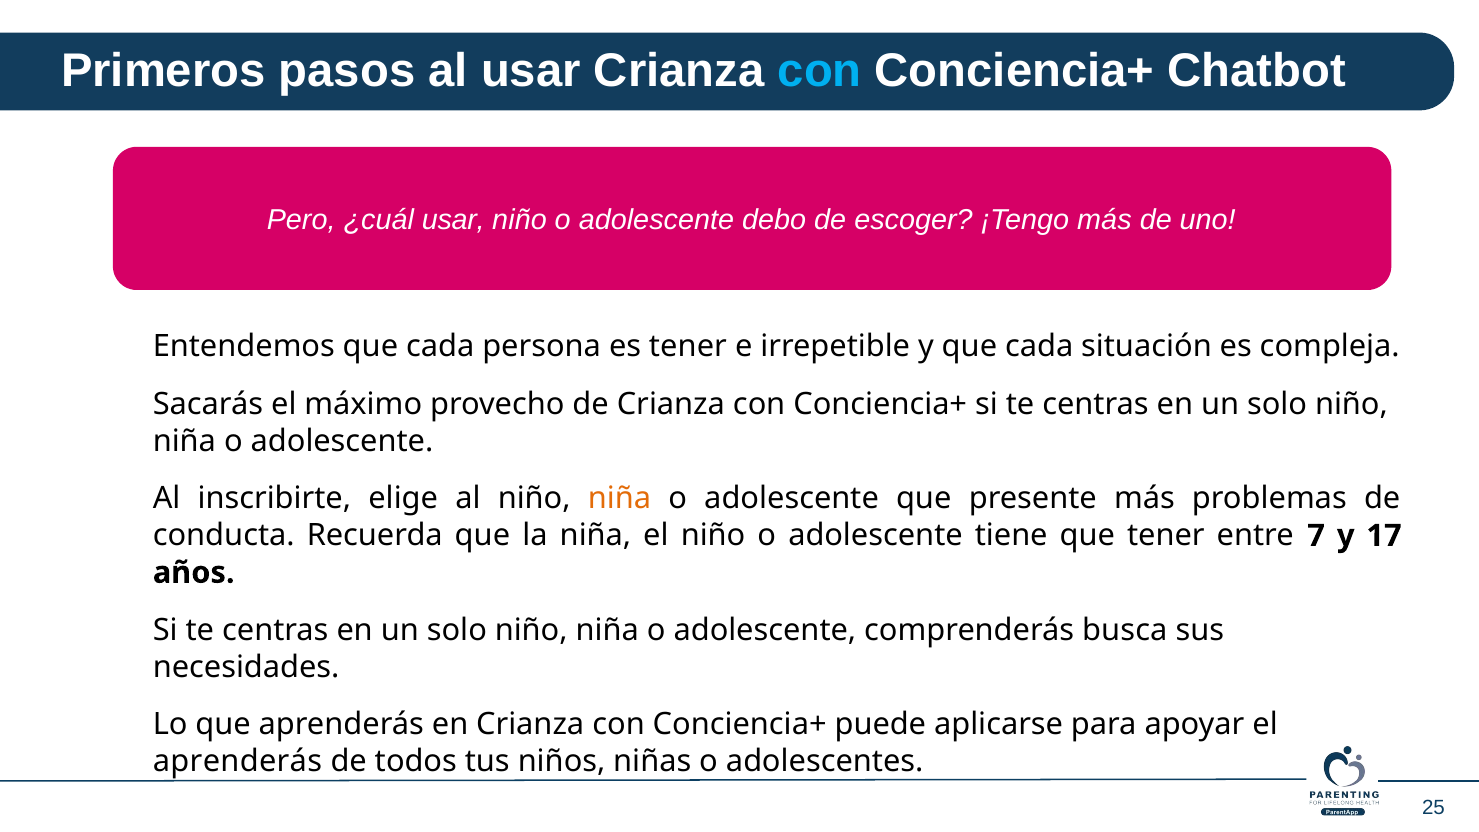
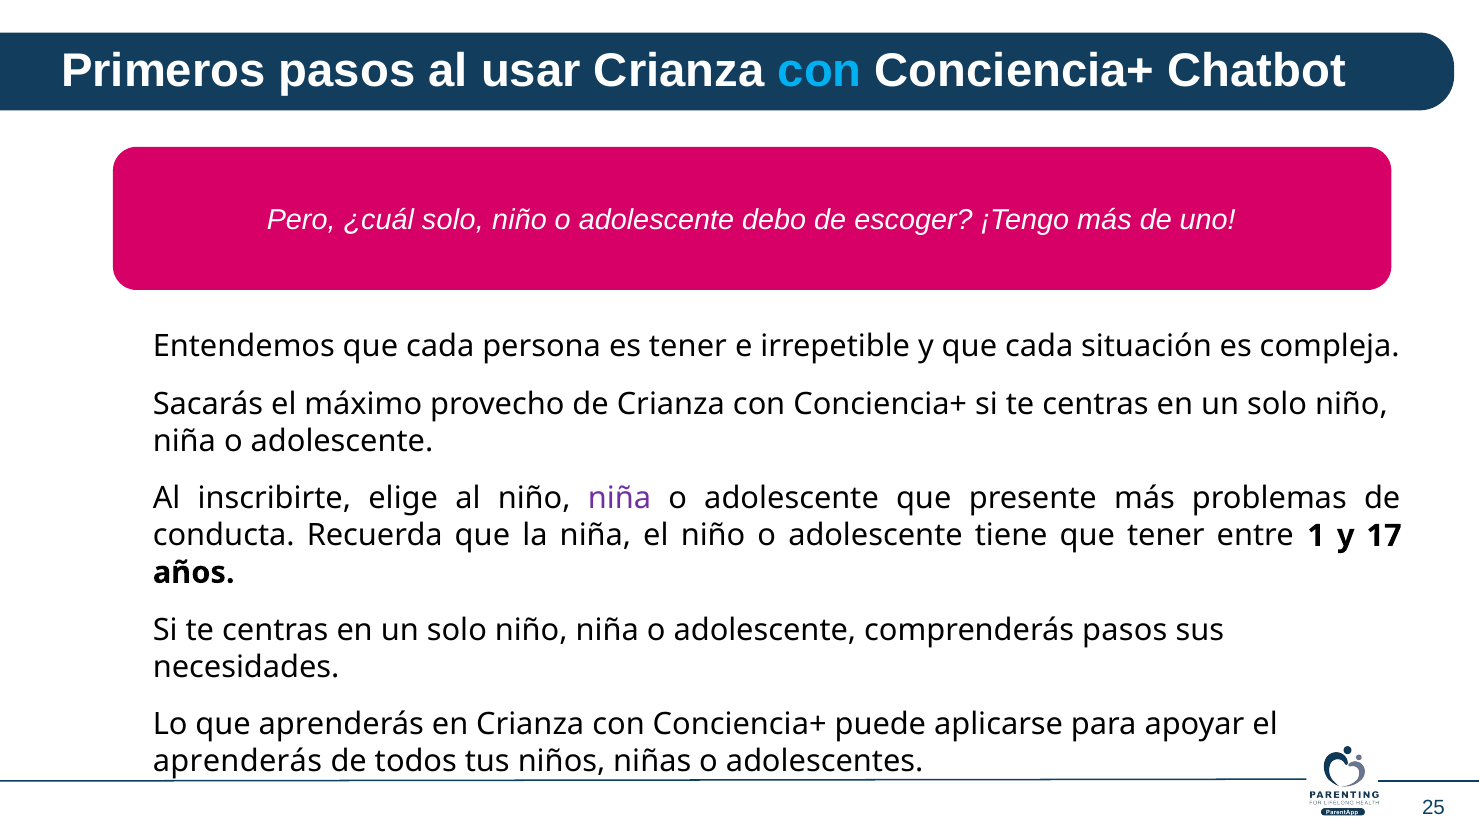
¿cuál usar: usar -> solo (453, 220)
niña colour: orange -> purple (620, 499)
7: 7 -> 1 (1316, 536)
comprenderás busca: busca -> pasos (1125, 630)
